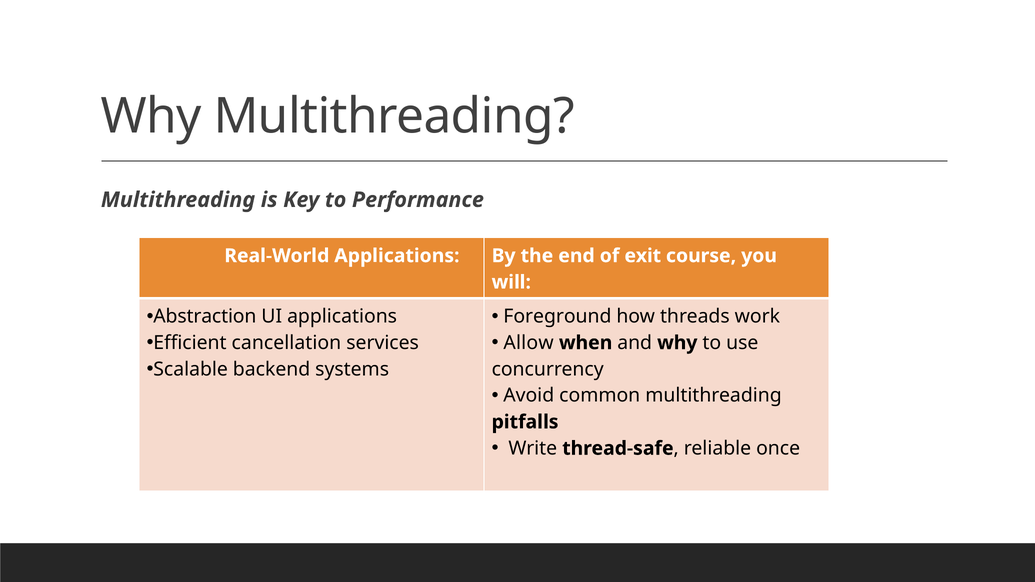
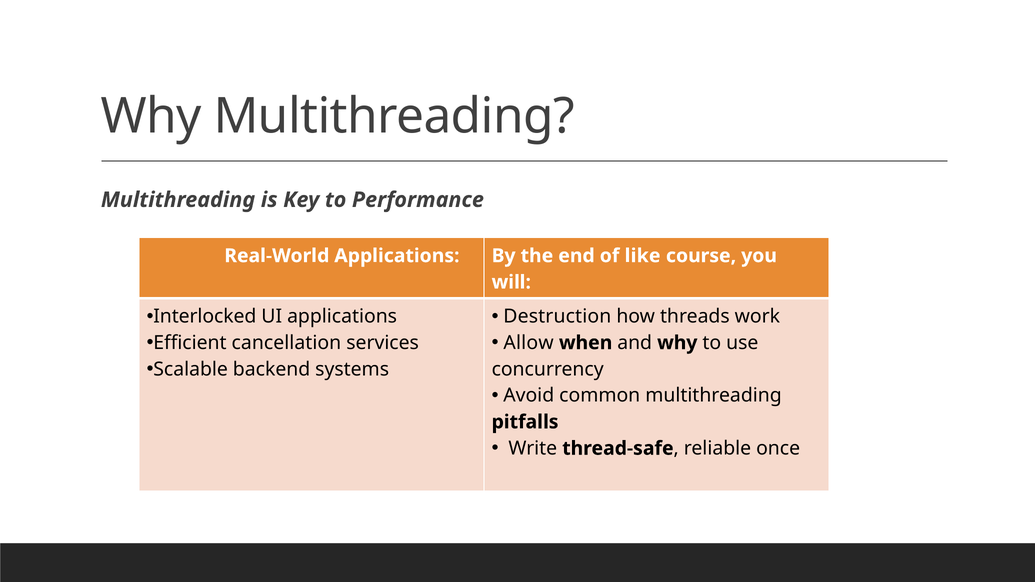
exit: exit -> like (643, 256)
Abstraction: Abstraction -> Interlocked (205, 316)
Foreground: Foreground -> Destruction (557, 316)
